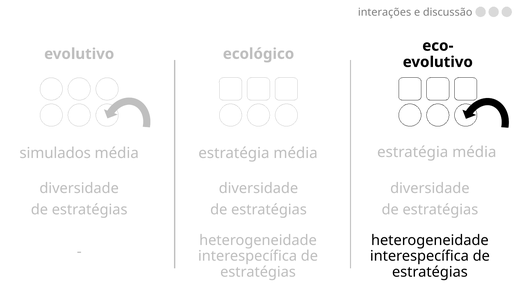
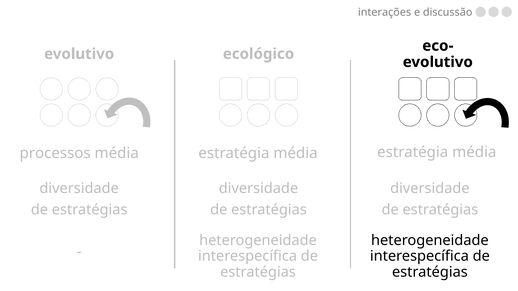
simulados: simulados -> processos (55, 153)
